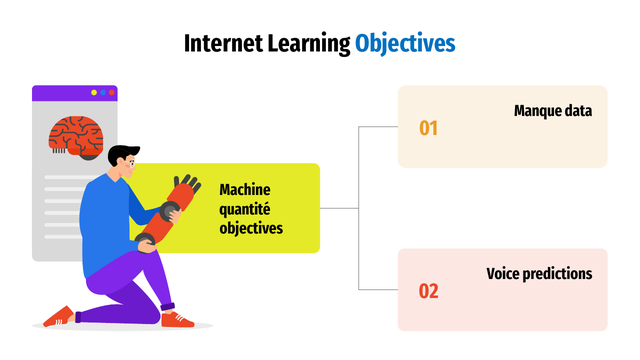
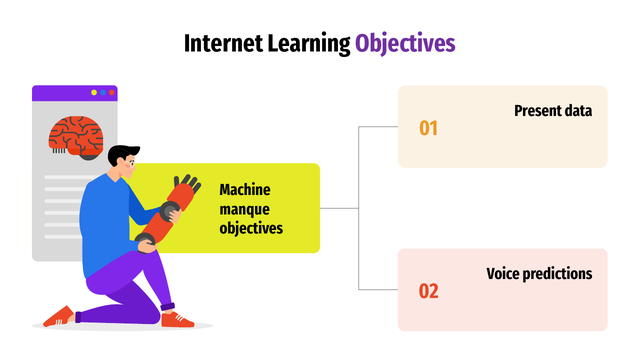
Objectives colour: blue -> purple (406, 44)
Manque: Manque -> Present (538, 111)
quantité: quantité -> manque (245, 209)
